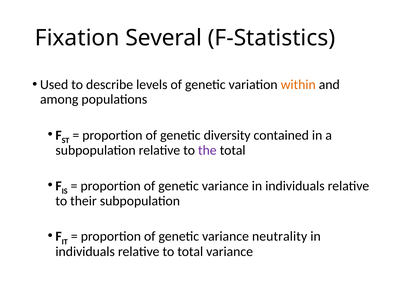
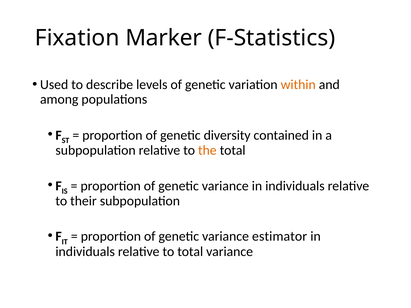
Several: Several -> Marker (164, 38)
the colour: purple -> orange (207, 151)
neutrality: neutrality -> estimator (280, 237)
